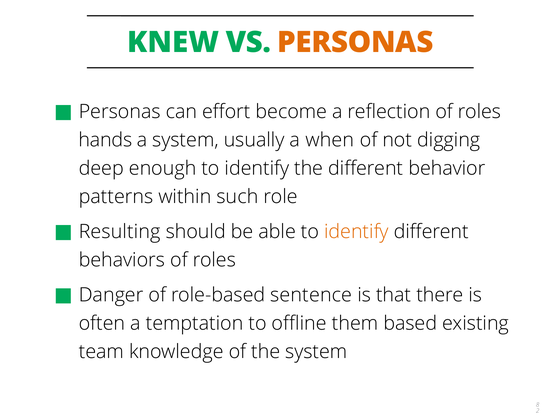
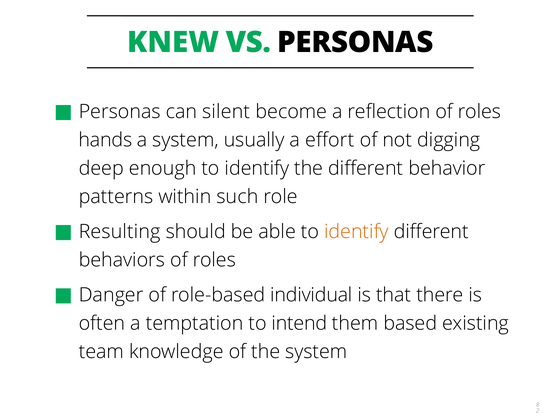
PERSONAS colour: orange -> black (355, 42)
effort: effort -> silent (226, 112)
when: when -> effort (330, 140)
sentence: sentence -> individual (311, 295)
offline: offline -> intend (299, 323)
